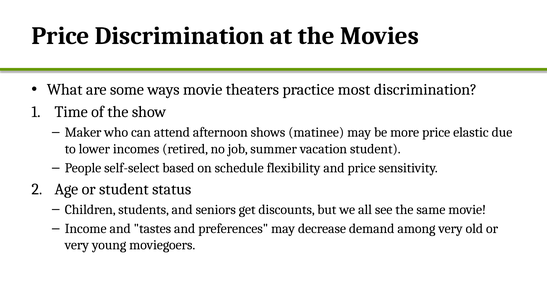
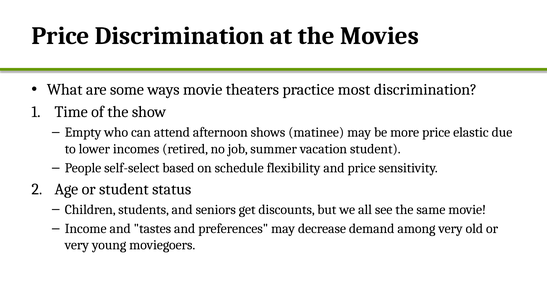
Maker: Maker -> Empty (83, 132)
